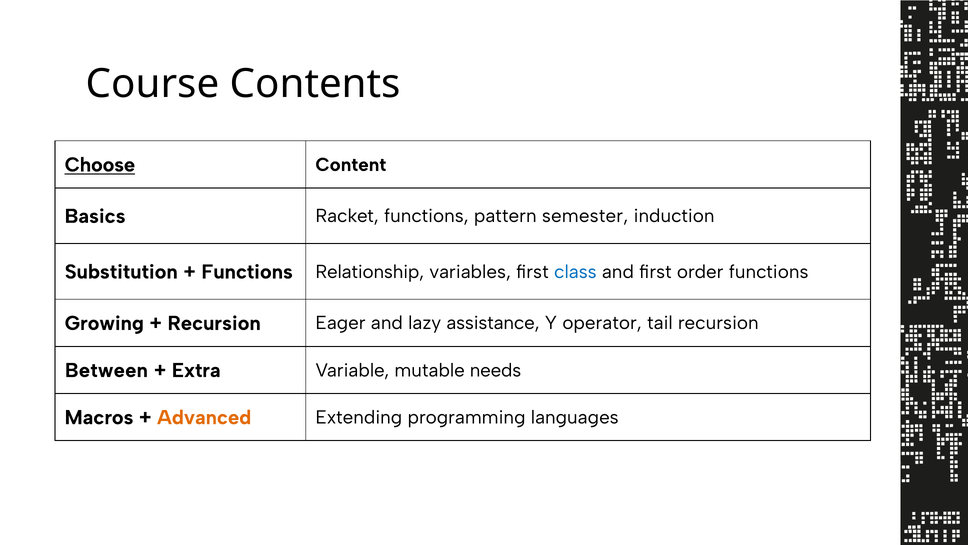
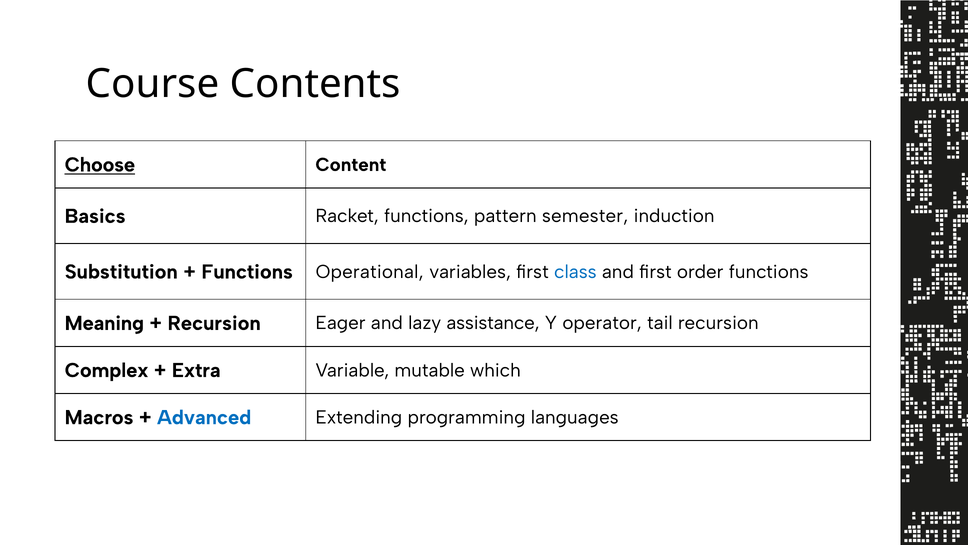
Relationship: Relationship -> Operational (370, 272)
Growing: Growing -> Meaning (104, 323)
Between: Between -> Complex (107, 370)
needs: needs -> which (495, 370)
Advanced colour: orange -> blue (204, 417)
